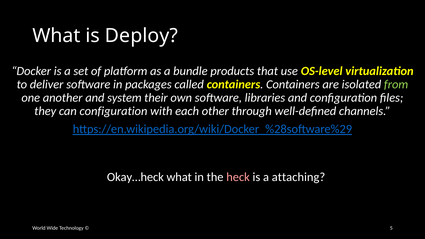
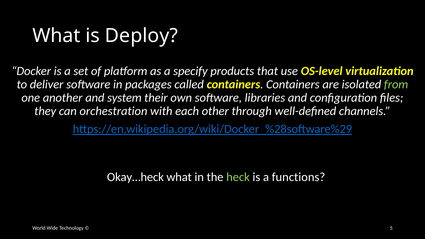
bundle: bundle -> specify (190, 71)
can configuration: configuration -> orchestration (113, 111)
heck colour: pink -> light green (238, 177)
attaching: attaching -> functions (298, 177)
